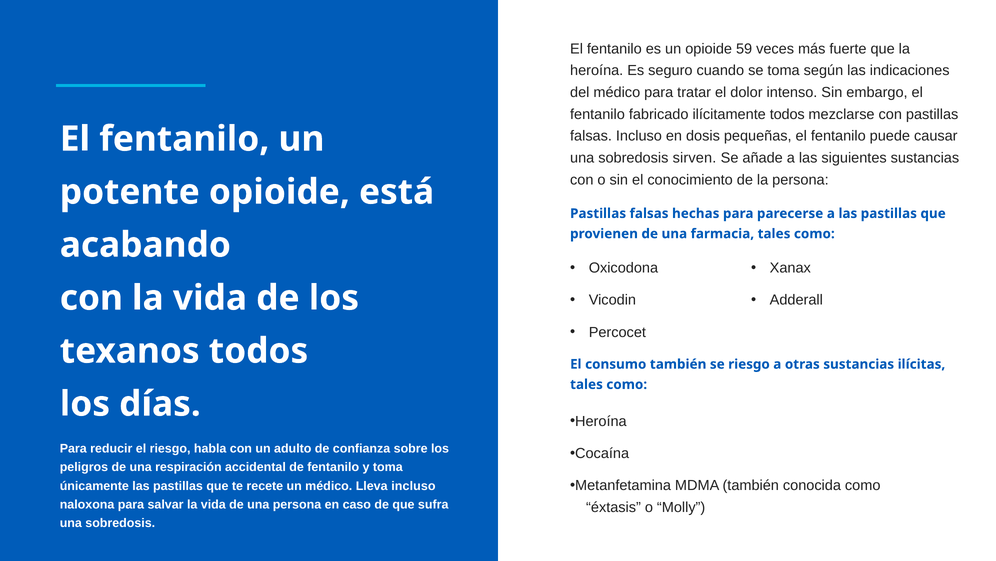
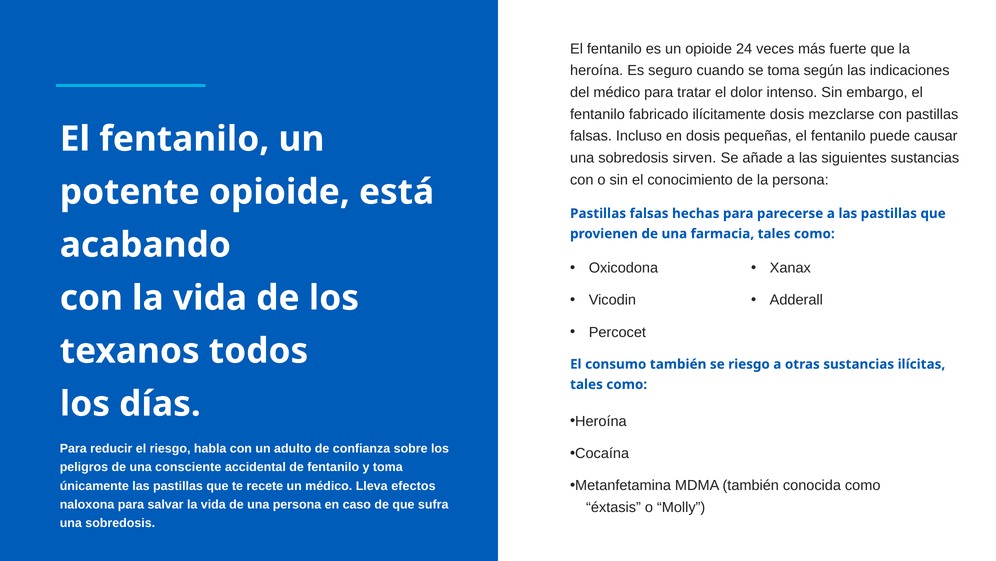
59: 59 -> 24 (744, 49)
ilícitamente todos: todos -> dosis (787, 114)
respiración: respiración -> consciente (188, 467)
Lleva incluso: incluso -> efectos (413, 485)
